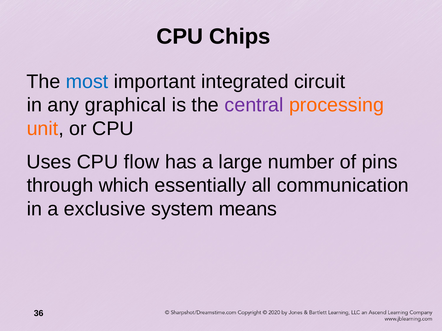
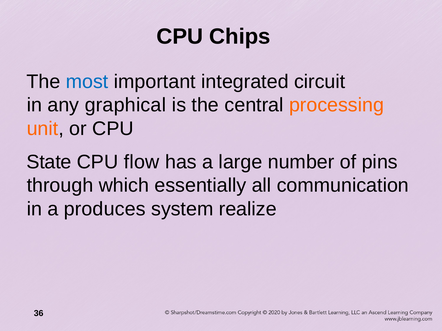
central colour: purple -> black (254, 105)
Uses: Uses -> State (49, 162)
exclusive: exclusive -> produces (105, 209)
means: means -> realize (248, 209)
